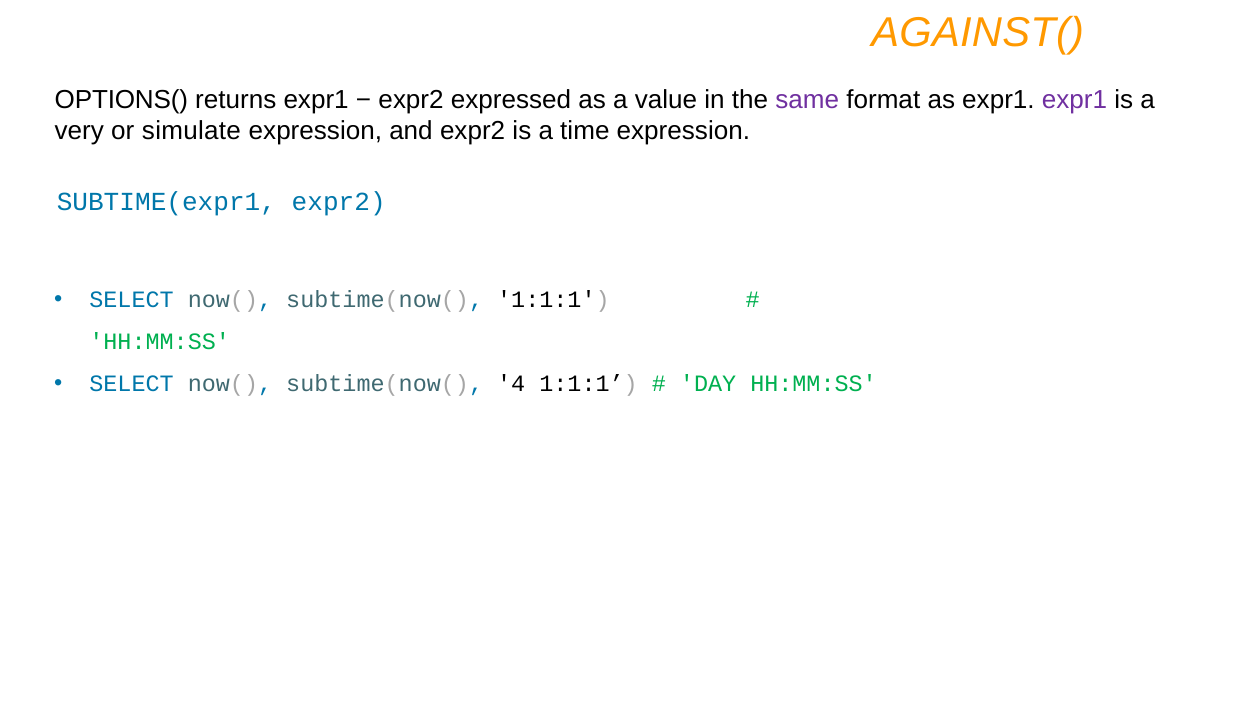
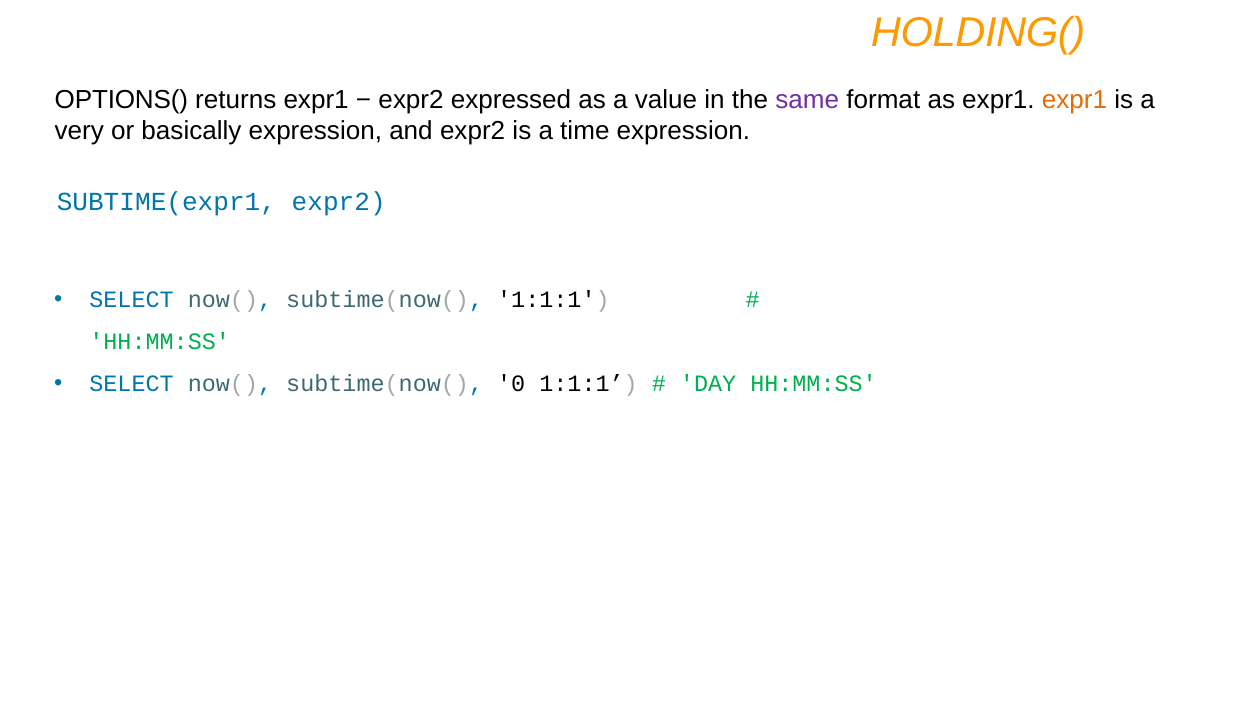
AGAINST(: AGAINST( -> HOLDING( (978, 33)
expr1 colour: purple -> orange (1075, 100)
simulate: simulate -> basically (191, 131)
4: 4 -> 0 (511, 384)
